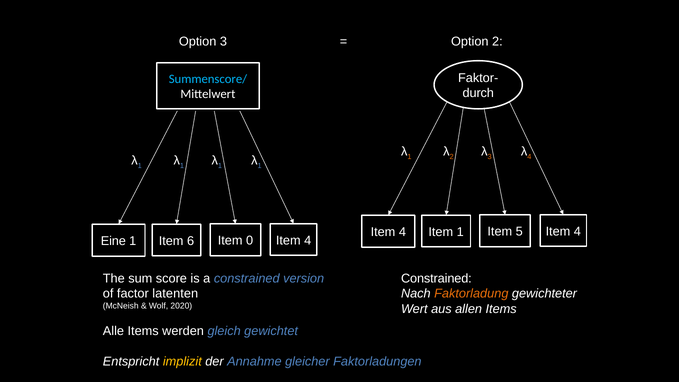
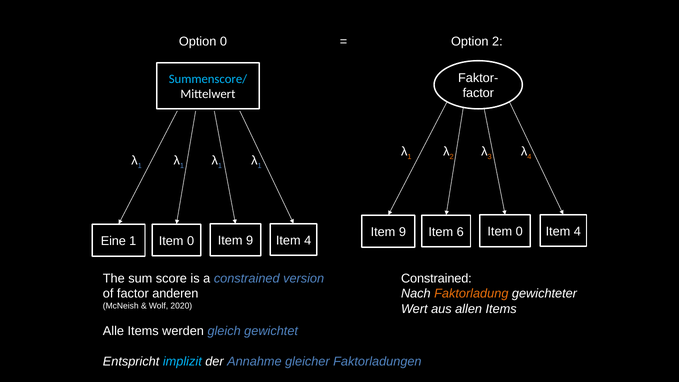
Option 3: 3 -> 0 (223, 42)
durch: durch -> factor (478, 93)
Item 1: 1 -> 6 (460, 232)
5: 5 -> 0 (519, 232)
4: 4 -> 9 (402, 232)
6: 6 -> 0 (191, 241)
0: 0 -> 9 (250, 241)
latenten: latenten -> anderen (175, 294)
implizit colour: yellow -> light blue (182, 362)
